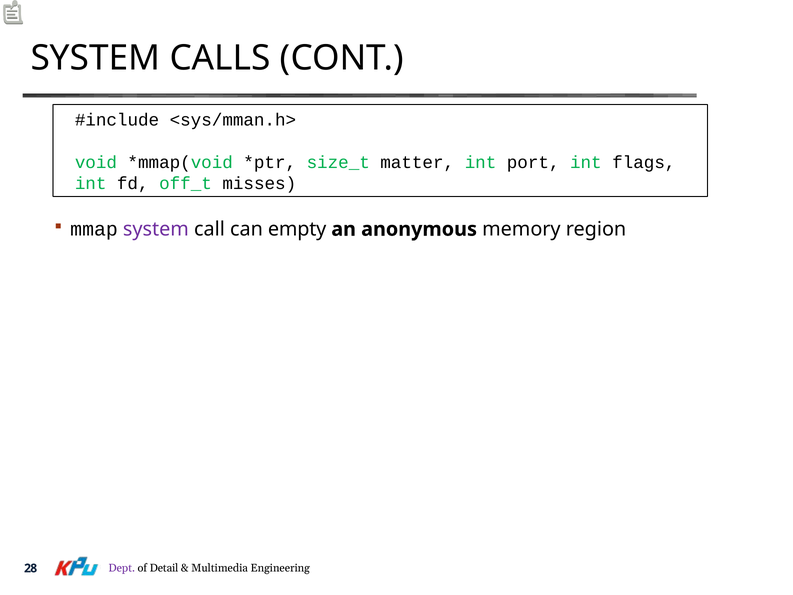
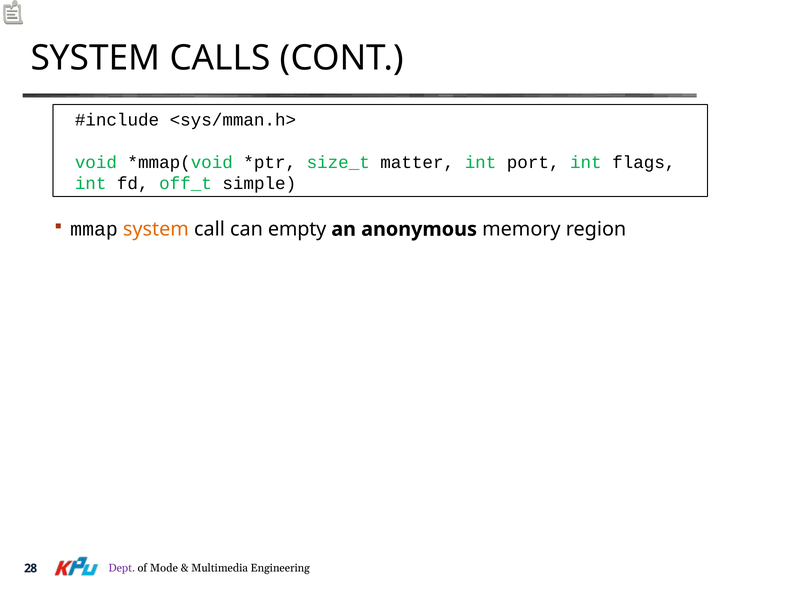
misses: misses -> simple (259, 183)
system colour: purple -> orange (156, 229)
Detail: Detail -> Mode (164, 568)
